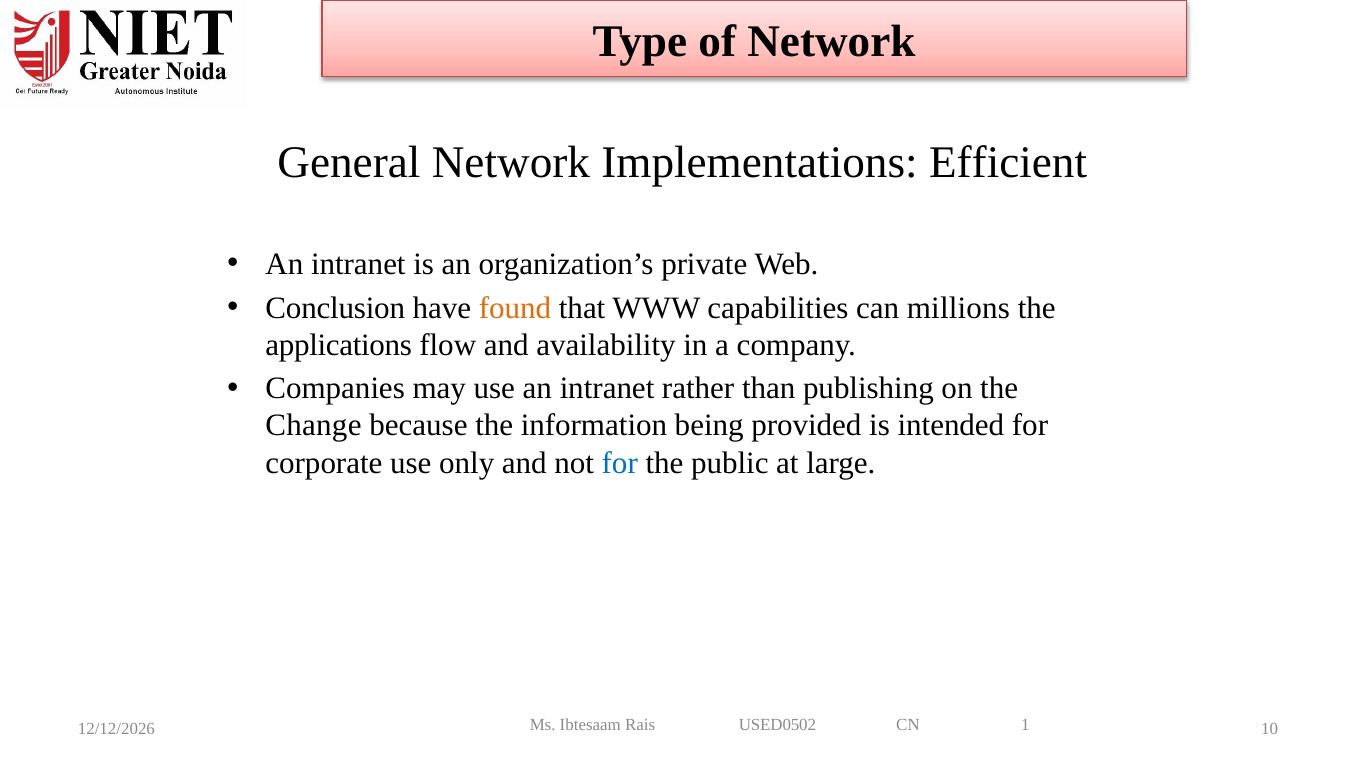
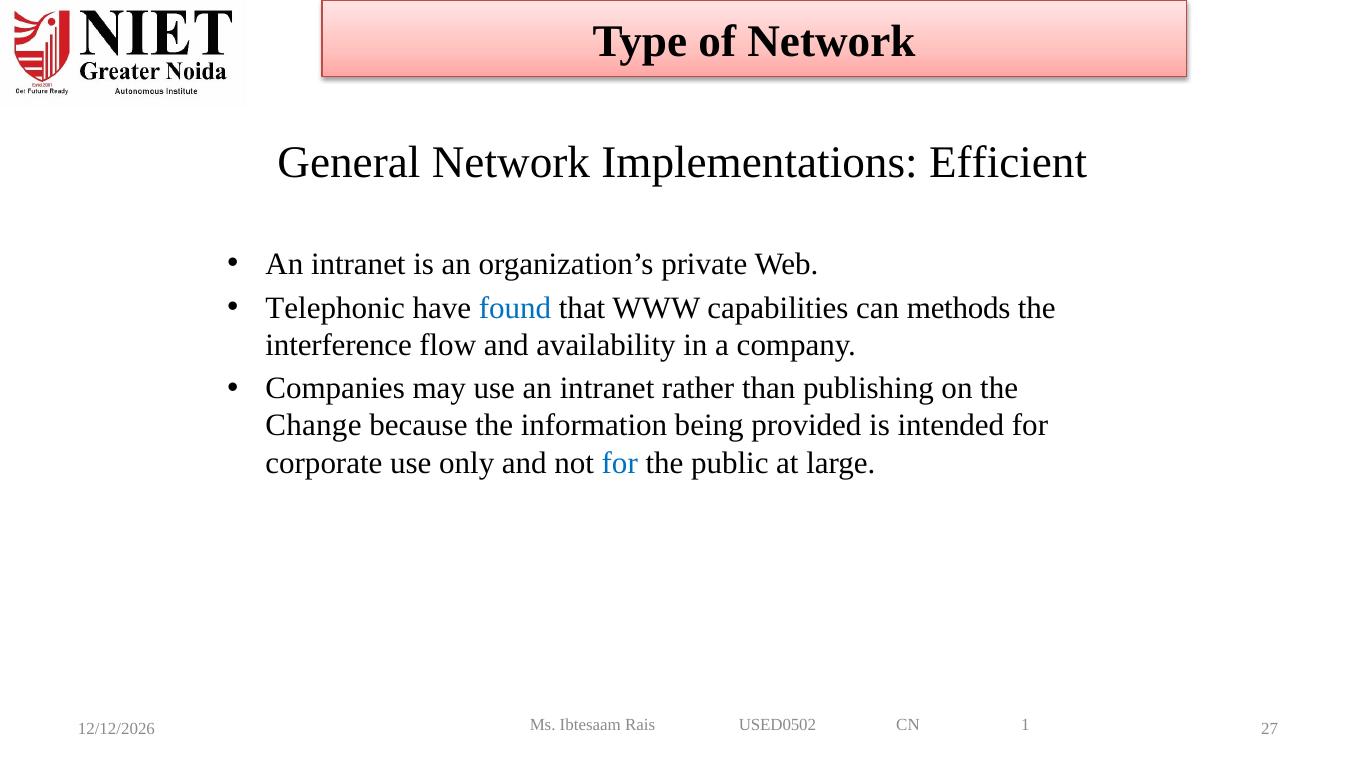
Conclusion: Conclusion -> Telephonic (335, 308)
found colour: orange -> blue (515, 308)
millions: millions -> methods (959, 308)
applications: applications -> interference (339, 345)
10: 10 -> 27 (1270, 728)
